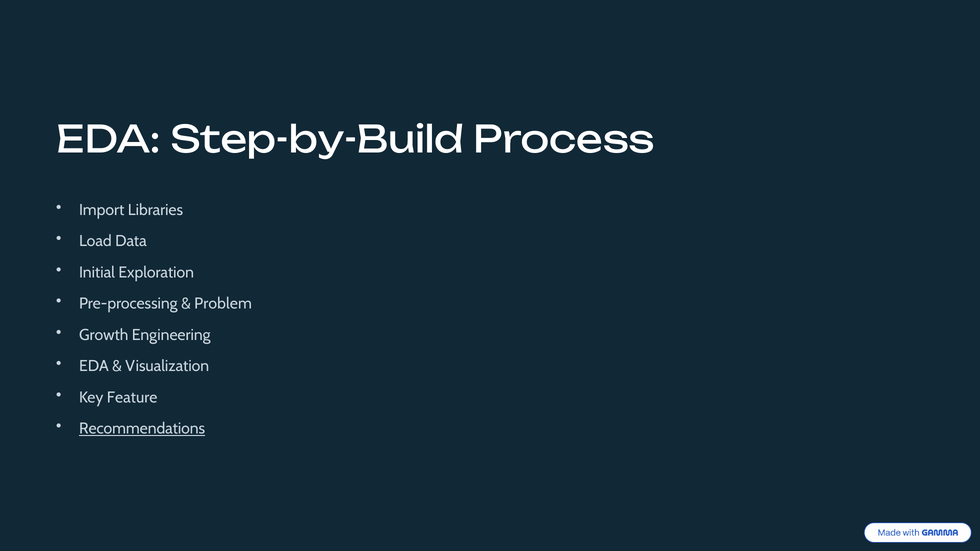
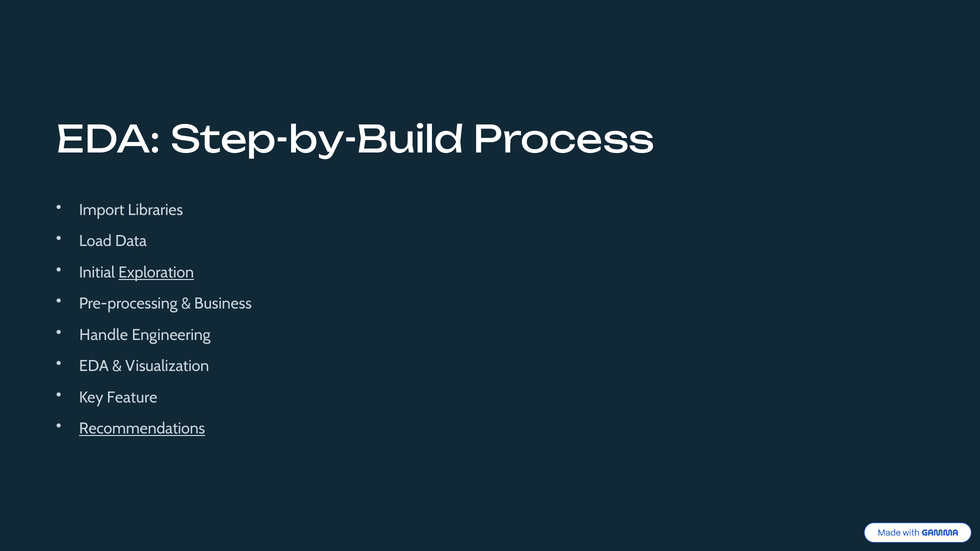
Exploration underline: none -> present (156, 273)
Problem: Problem -> Business (223, 304)
Growth: Growth -> Handle (104, 335)
